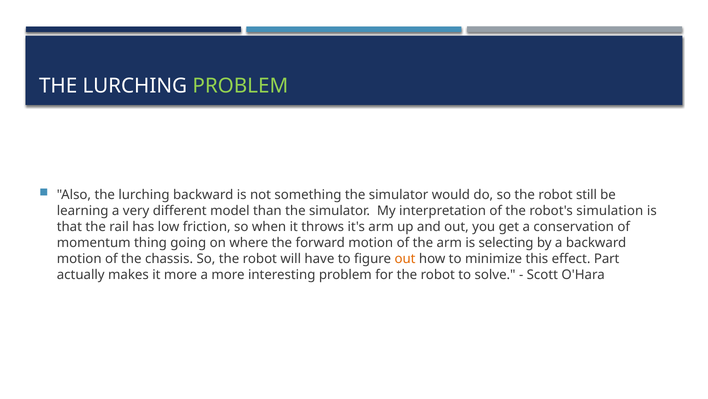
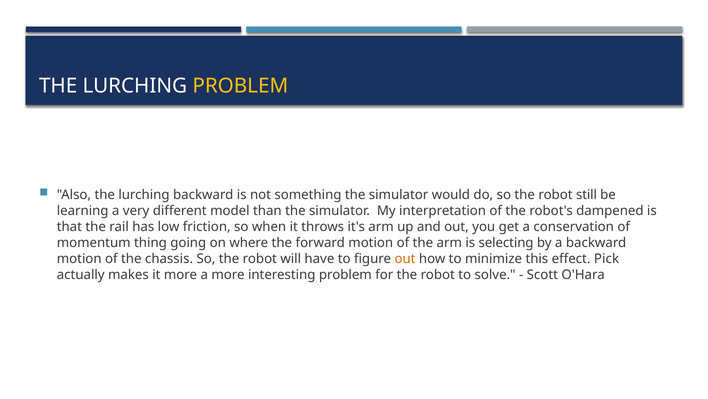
PROBLEM colour: light green -> yellow (240, 86)
simulation: simulation -> dampened (610, 210)
Part: Part -> Pick (607, 258)
